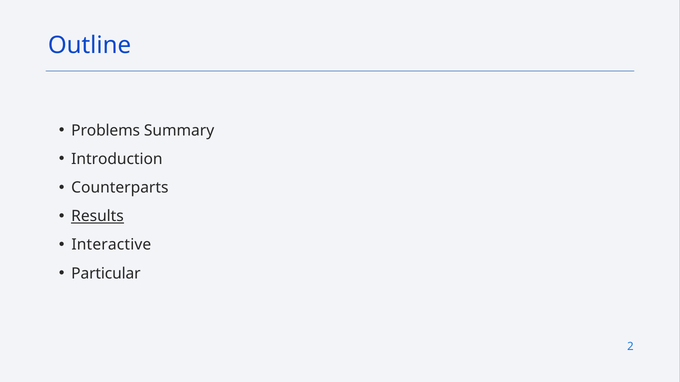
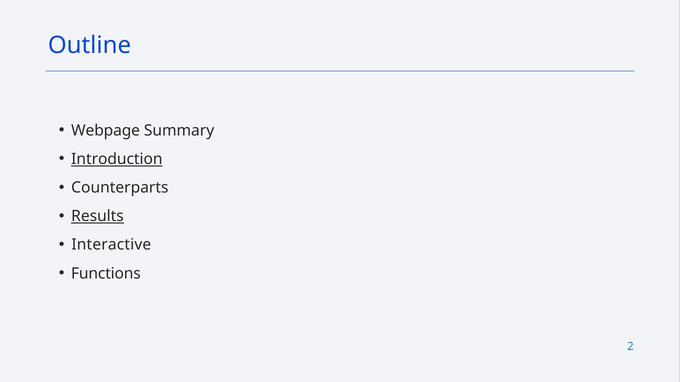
Problems: Problems -> Webpage (106, 131)
Introduction underline: none -> present (117, 159)
Particular: Particular -> Functions (106, 274)
